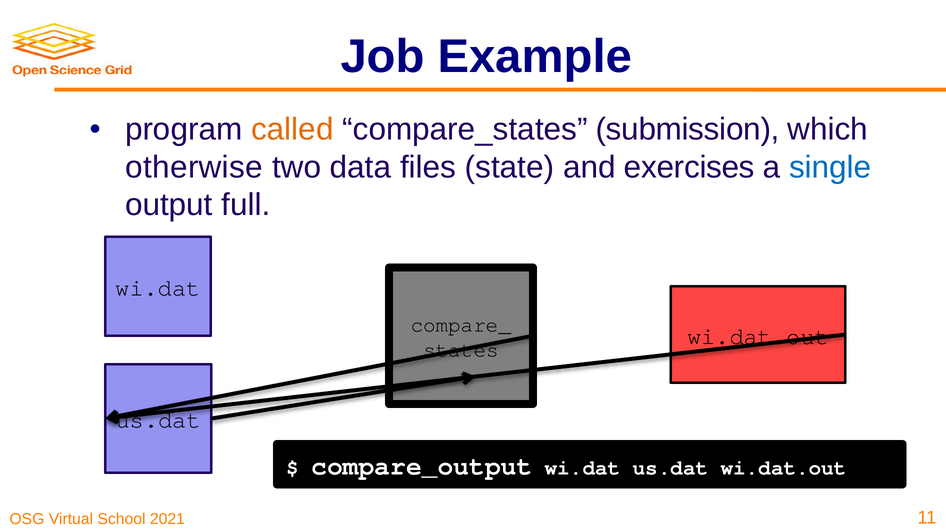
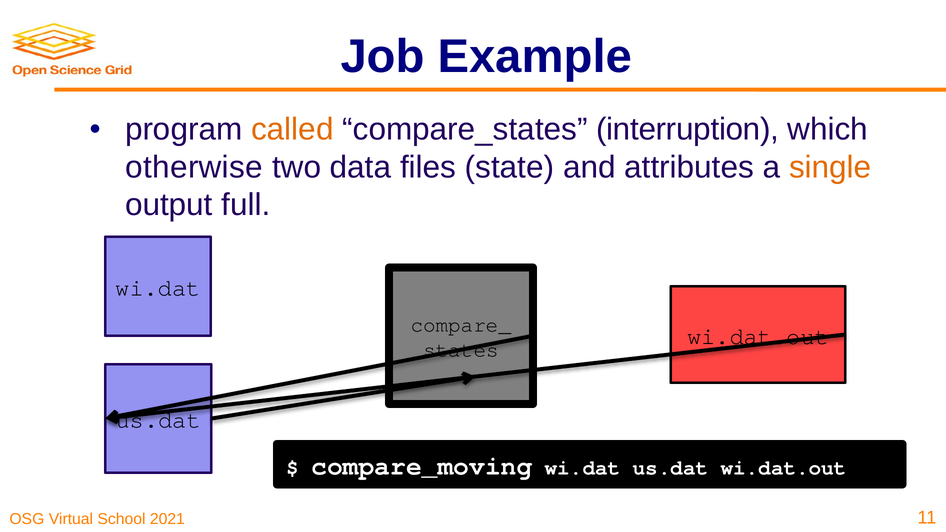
submission: submission -> interruption (688, 129)
exercises: exercises -> attributes (689, 167)
single colour: blue -> orange (830, 167)
compare_output: compare_output -> compare_moving (422, 466)
